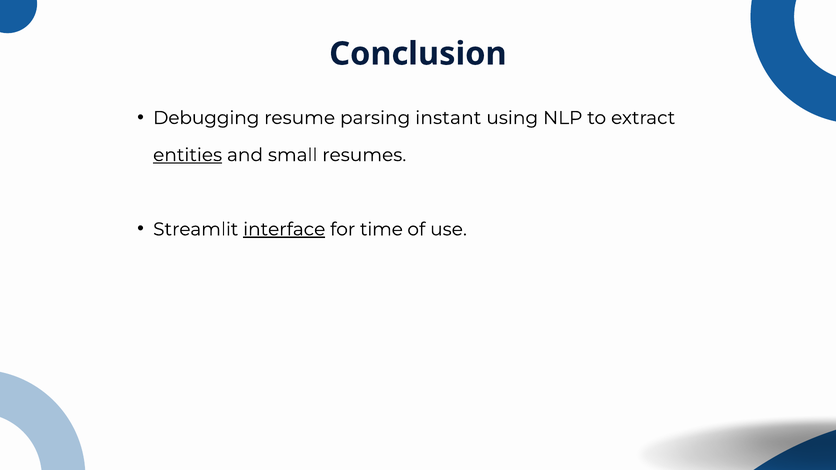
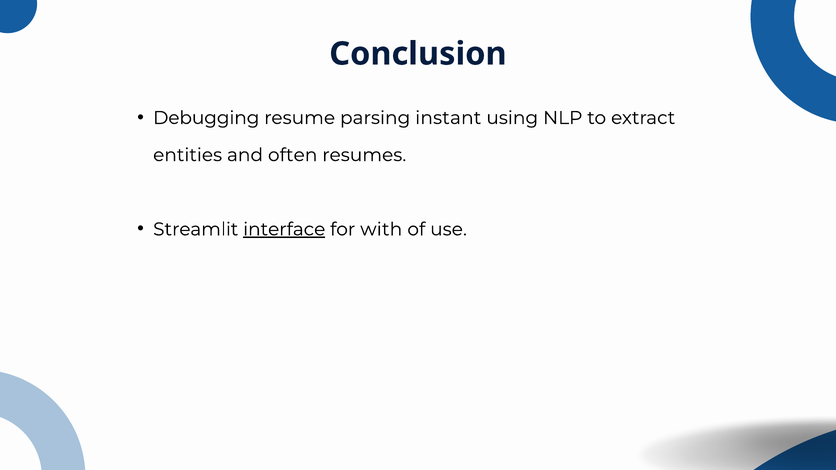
entities underline: present -> none (188, 155)
small: small -> often (293, 155)
time: time -> with (381, 229)
